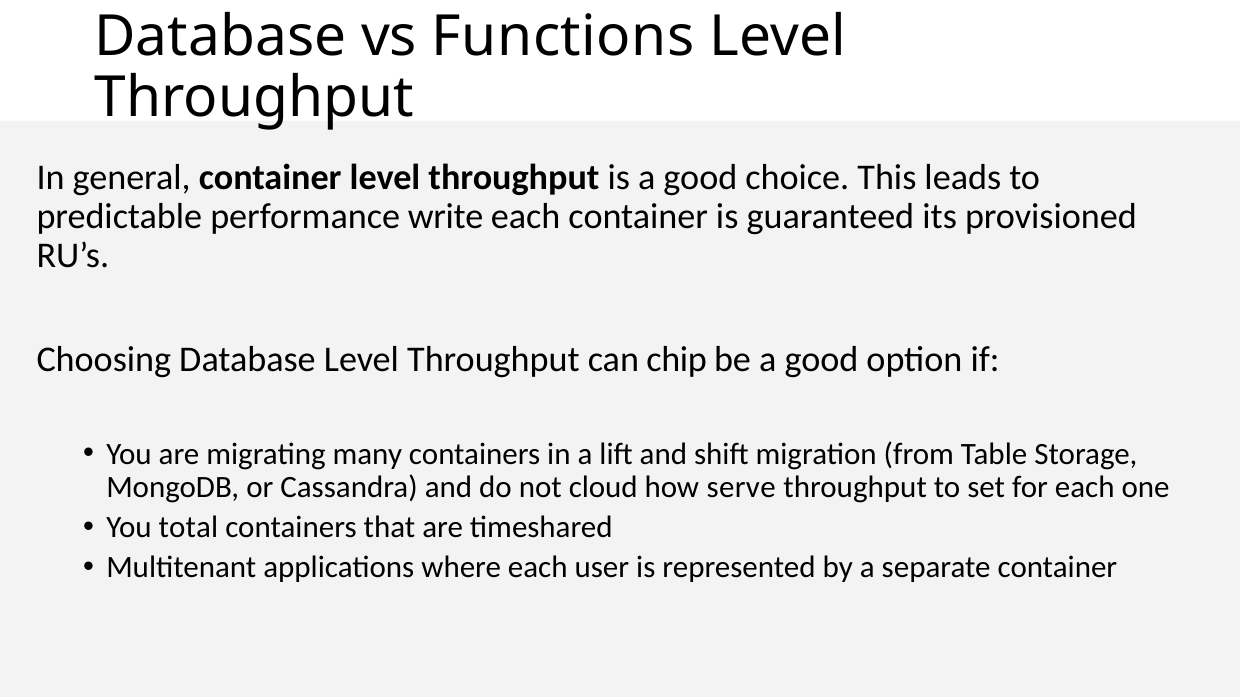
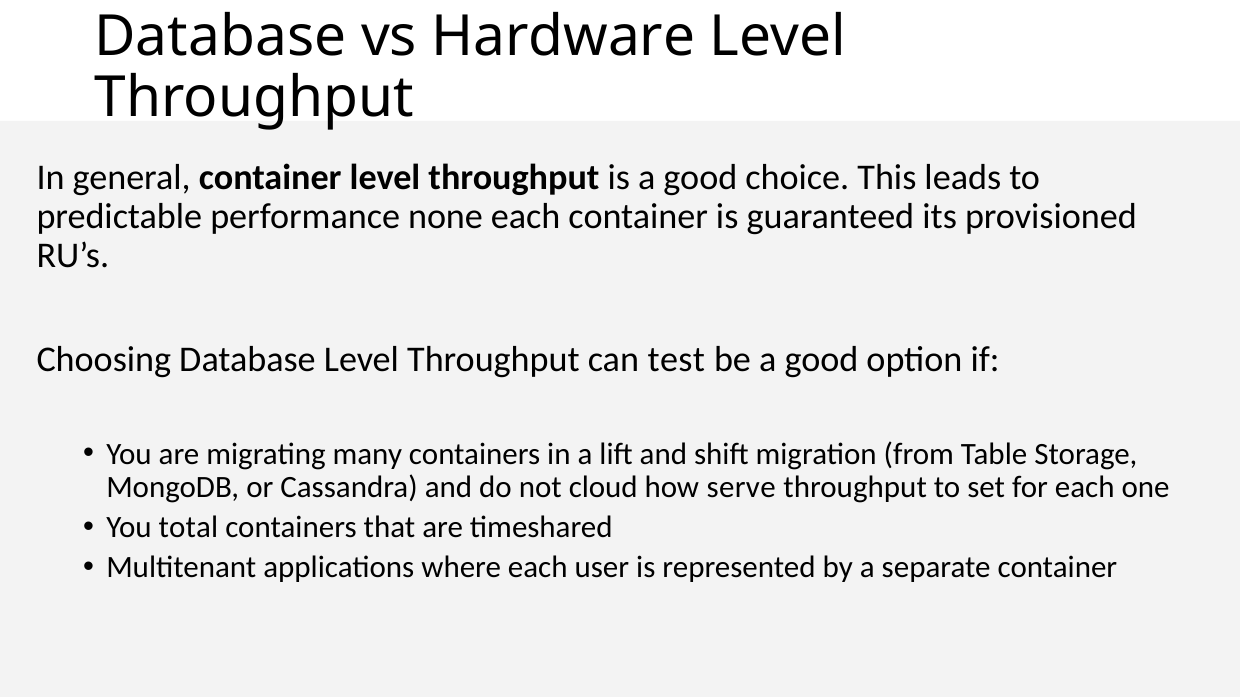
Functions: Functions -> Hardware (564, 36)
write: write -> none (446, 217)
chip: chip -> test (676, 360)
